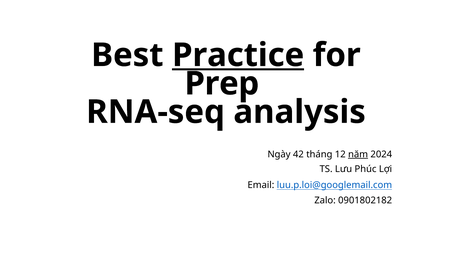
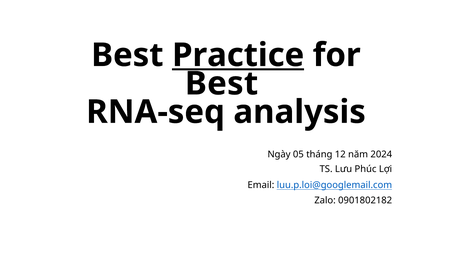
Prep: Prep -> Best (222, 84)
42: 42 -> 05 (298, 154)
năm underline: present -> none (358, 154)
